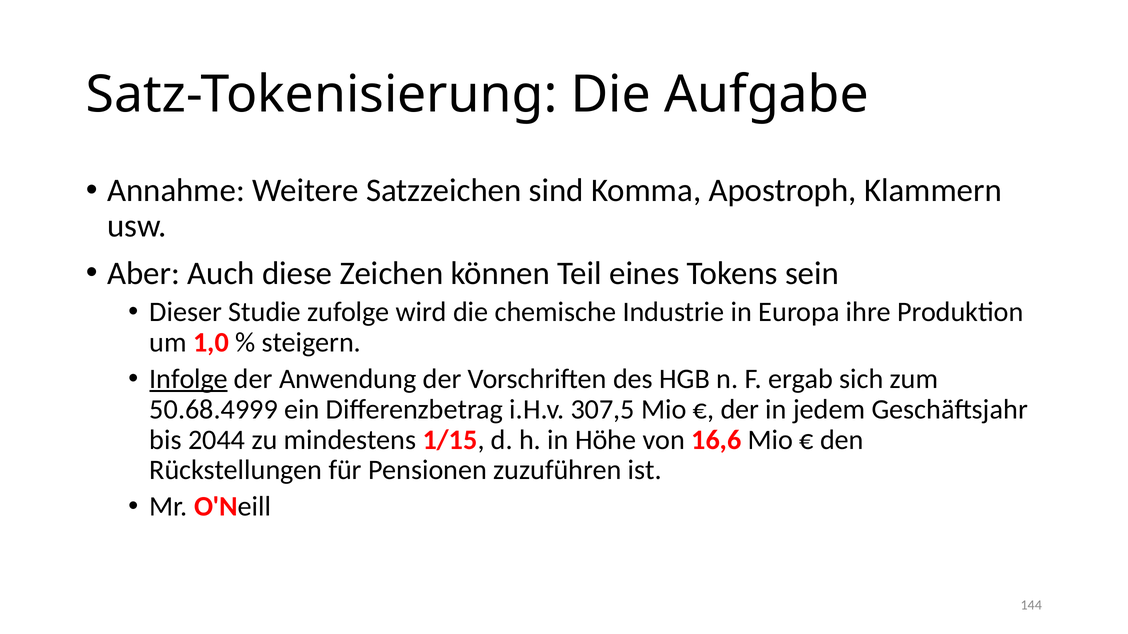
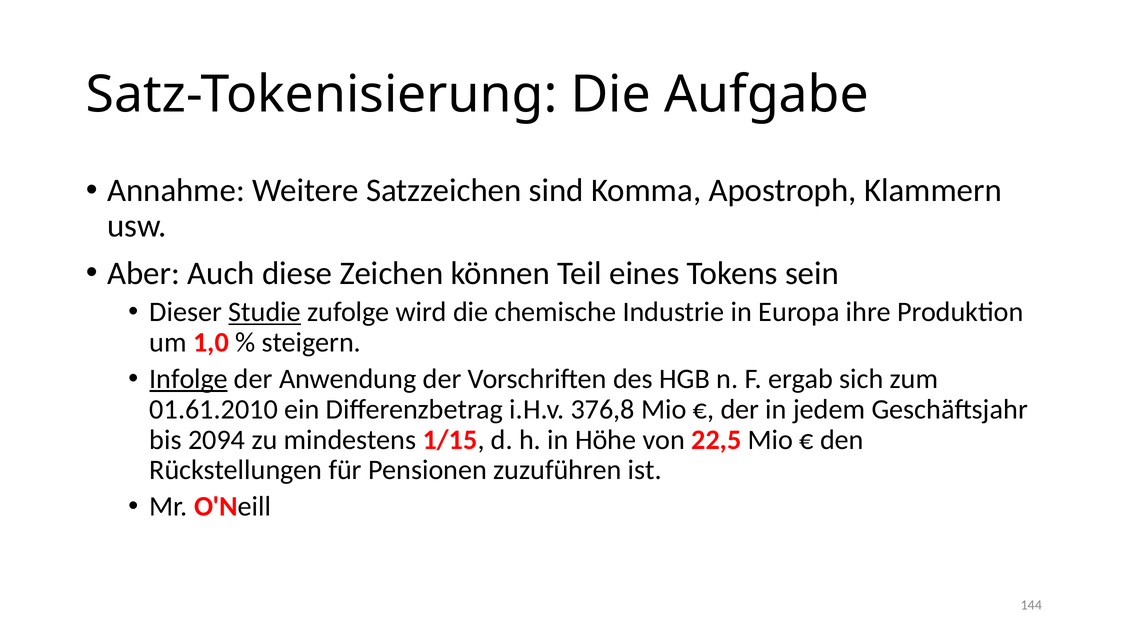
Studie underline: none -> present (265, 312)
50.68.4999: 50.68.4999 -> 01.61.2010 (214, 410)
307,5: 307,5 -> 376,8 (603, 410)
2044: 2044 -> 2094 (217, 440)
16,6: 16,6 -> 22,5 (716, 440)
